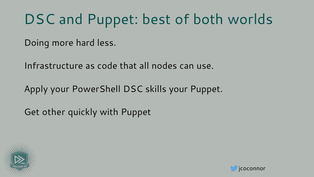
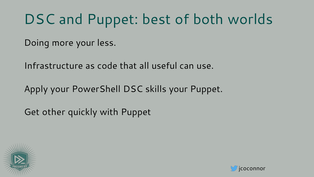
more hard: hard -> your (85, 43)
nodes: nodes -> useful (164, 66)
